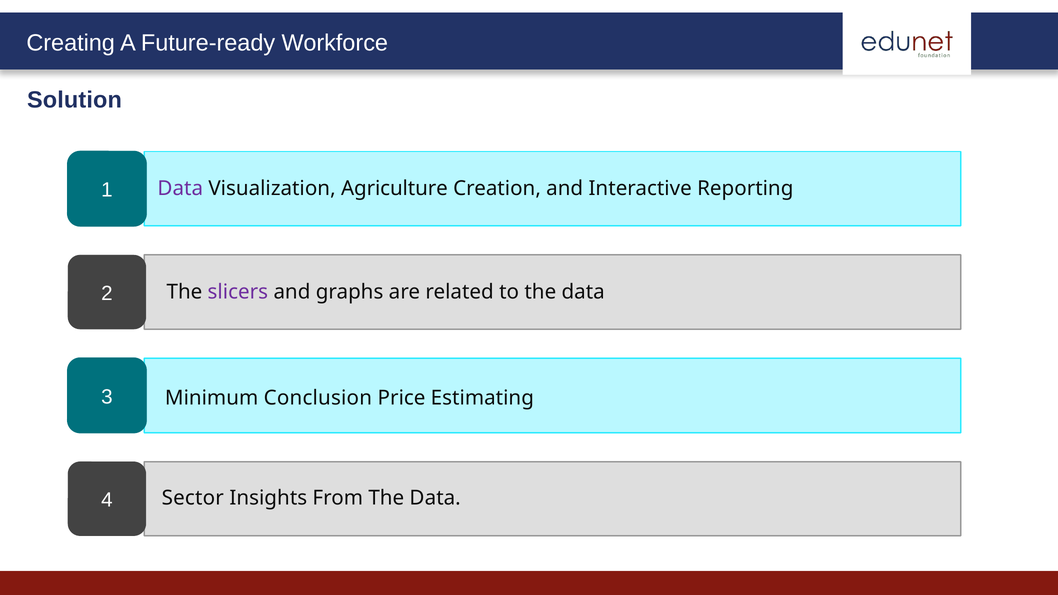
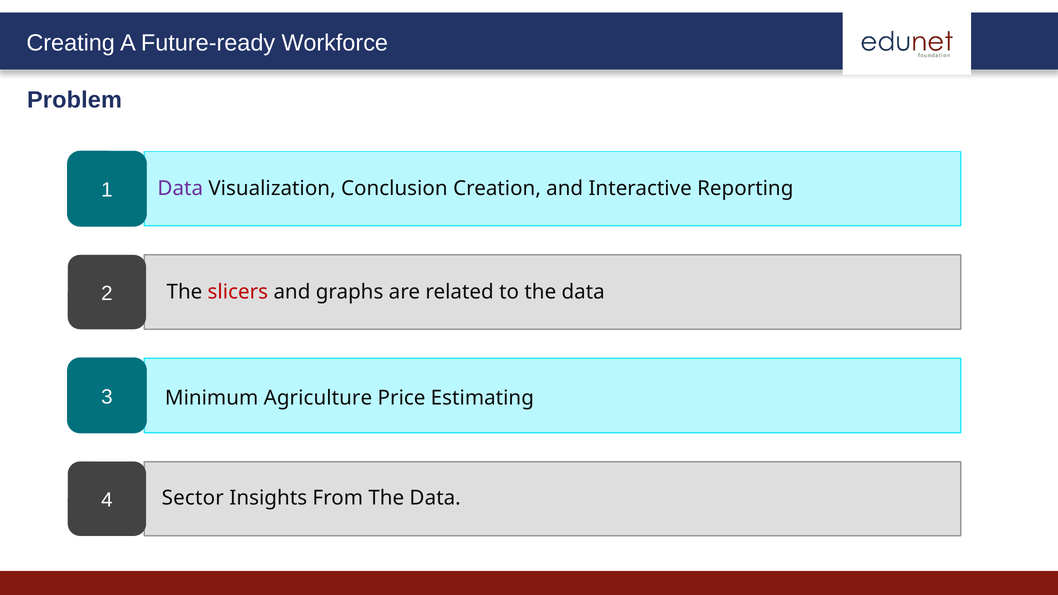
Solution: Solution -> Problem (74, 100)
Agriculture: Agriculture -> Conclusion (394, 189)
slicers colour: purple -> red (238, 292)
Conclusion: Conclusion -> Agriculture (318, 398)
